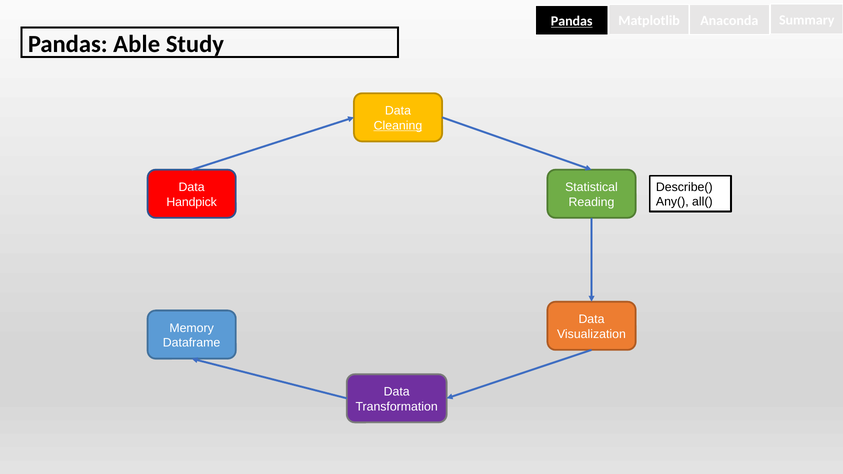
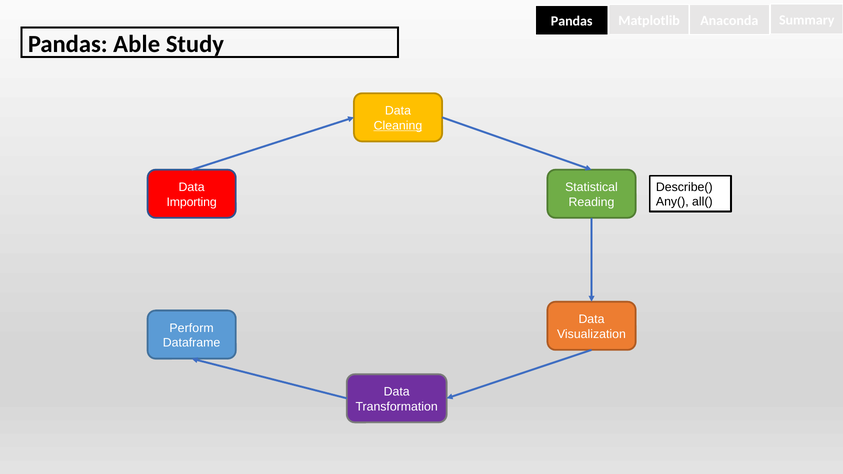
Pandas underline: present -> none (572, 21)
Handpick: Handpick -> Importing (192, 202)
Memory: Memory -> Perform (192, 328)
